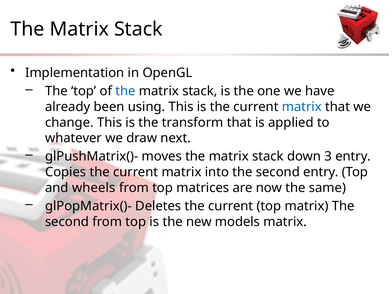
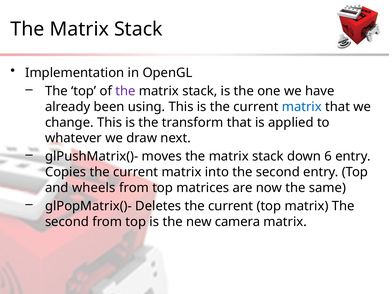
the colour: blue -> purple (125, 91)
3: 3 -> 6 (328, 156)
models: models -> camera (238, 222)
